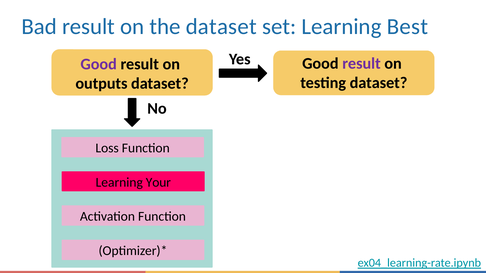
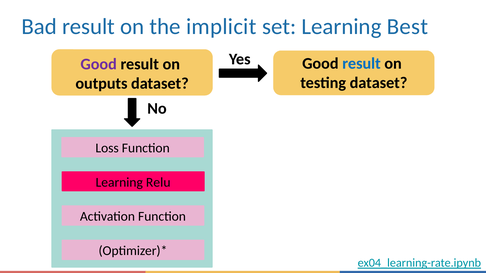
the dataset: dataset -> implicit (221, 27)
result colour: purple -> blue (361, 63)
Your: Your -> Relu (158, 183)
